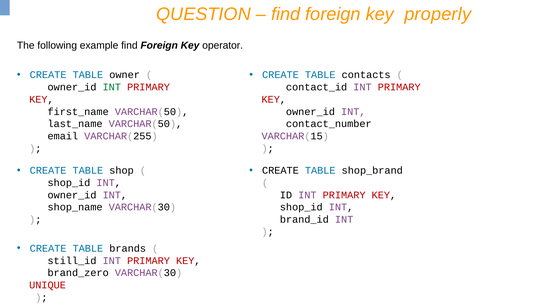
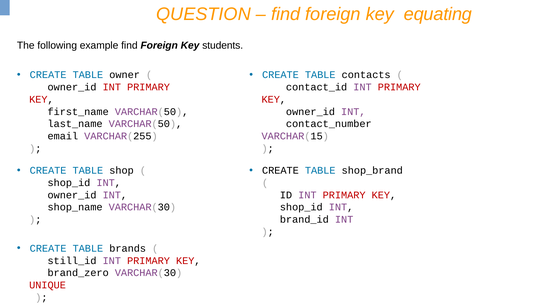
properly: properly -> equating (438, 14)
operator: operator -> students (223, 45)
INT colour: green -> red (112, 87)
